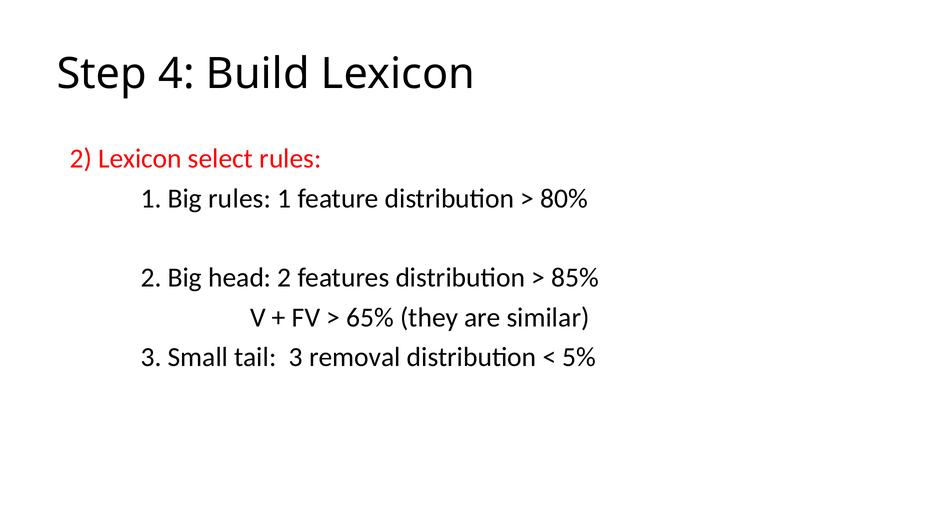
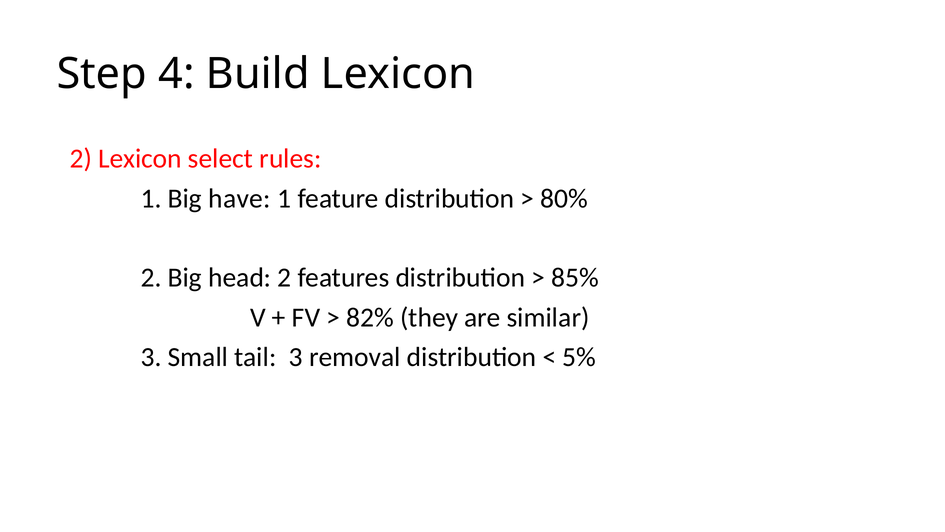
Big rules: rules -> have (240, 198)
65%: 65% -> 82% (370, 317)
